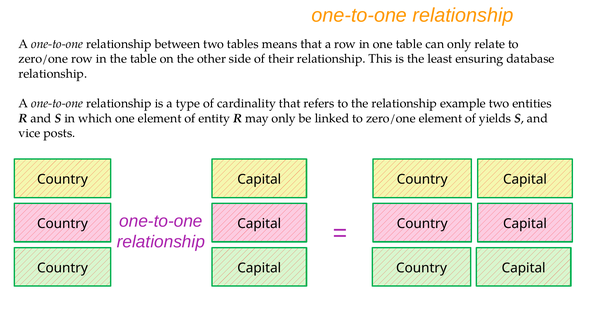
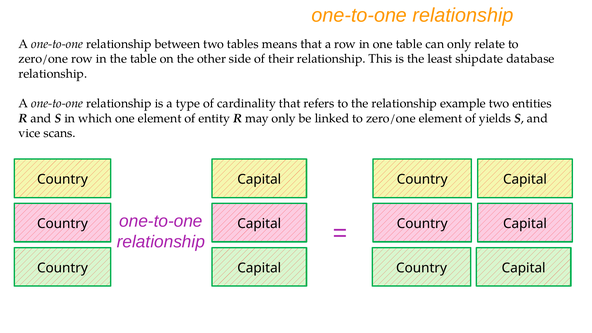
ensuring: ensuring -> shipdate (479, 59)
posts: posts -> scans (60, 133)
